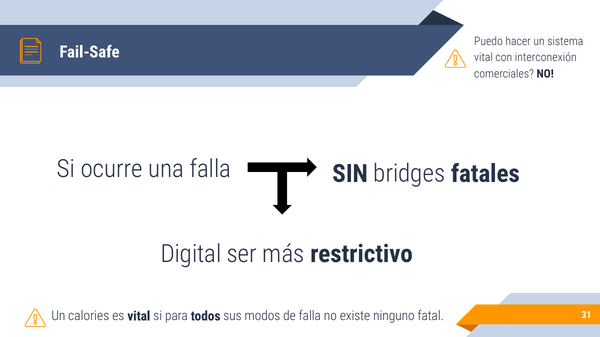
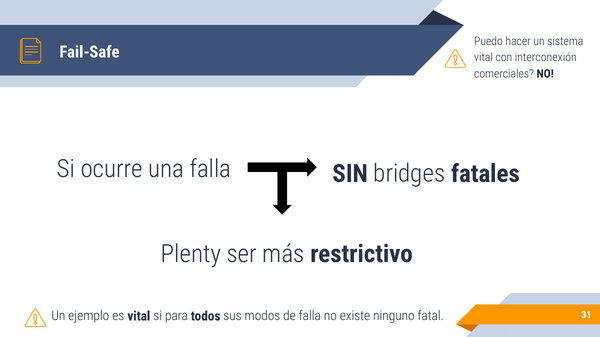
Digital: Digital -> Plenty (191, 254)
calories: calories -> ejemplo (89, 317)
